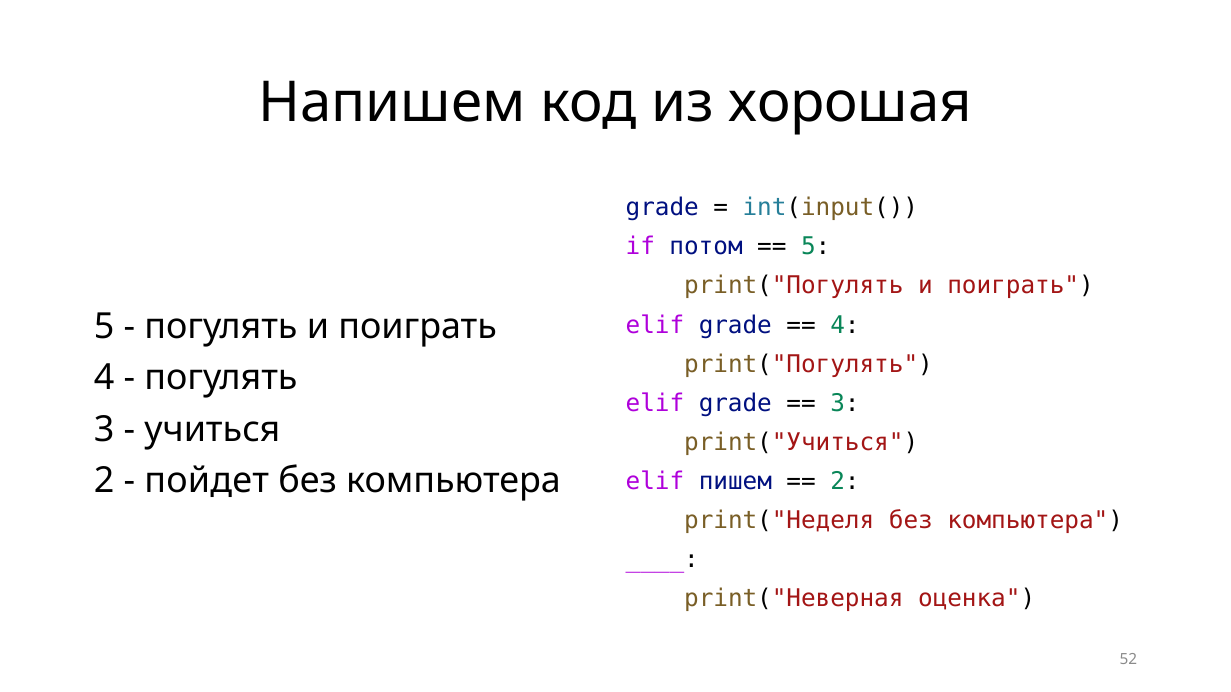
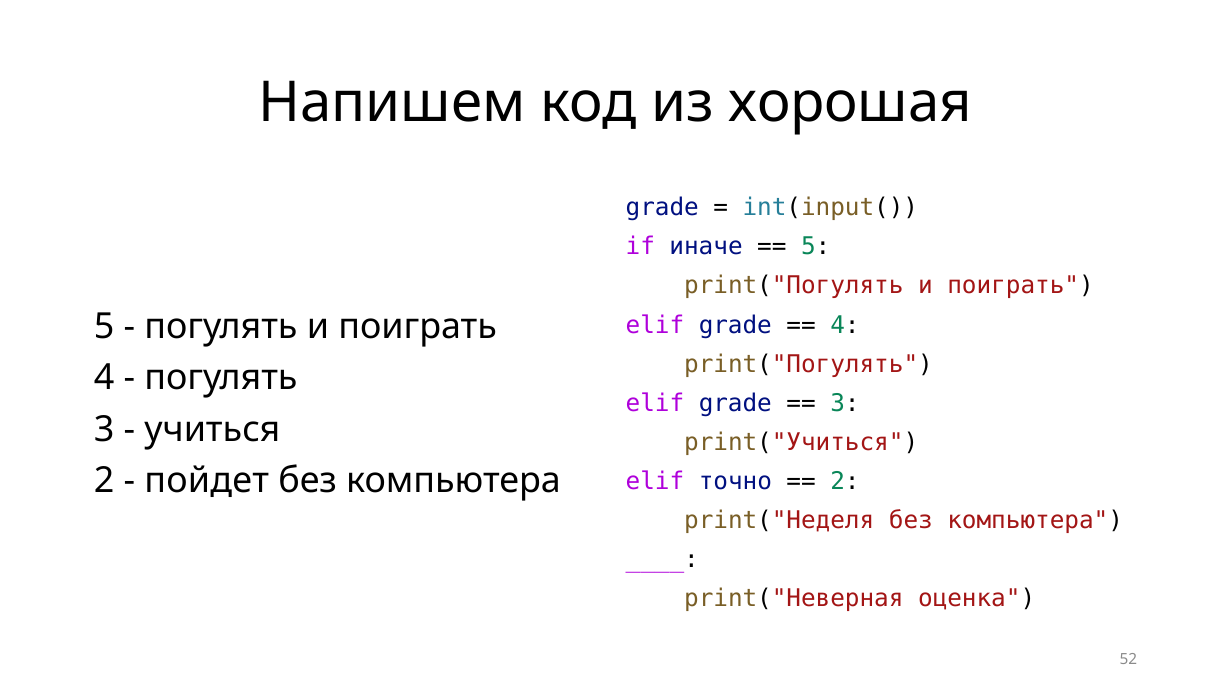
потом: потом -> иначе (706, 247)
пишем: пишем -> точно (735, 482)
